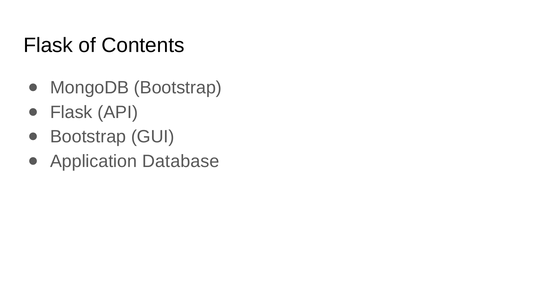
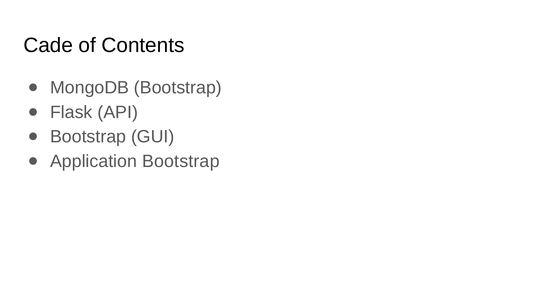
Flask: Flask -> Cade (48, 45)
Application Database: Database -> Bootstrap (181, 161)
